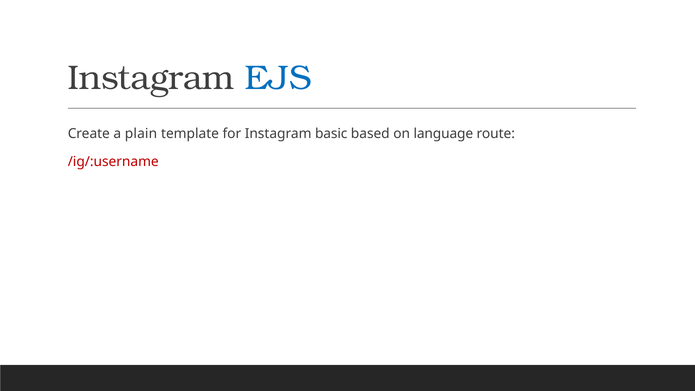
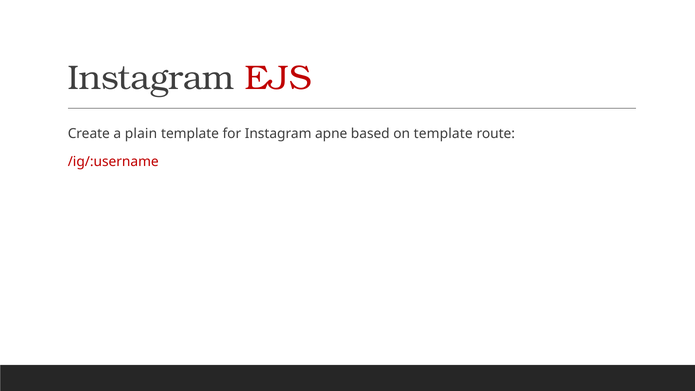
EJS colour: blue -> red (278, 78)
basic: basic -> apne (331, 134)
on language: language -> template (443, 134)
